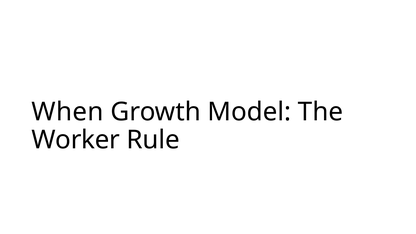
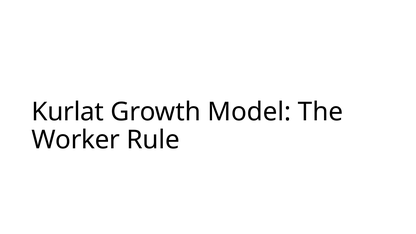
When: When -> Kurlat (68, 112)
